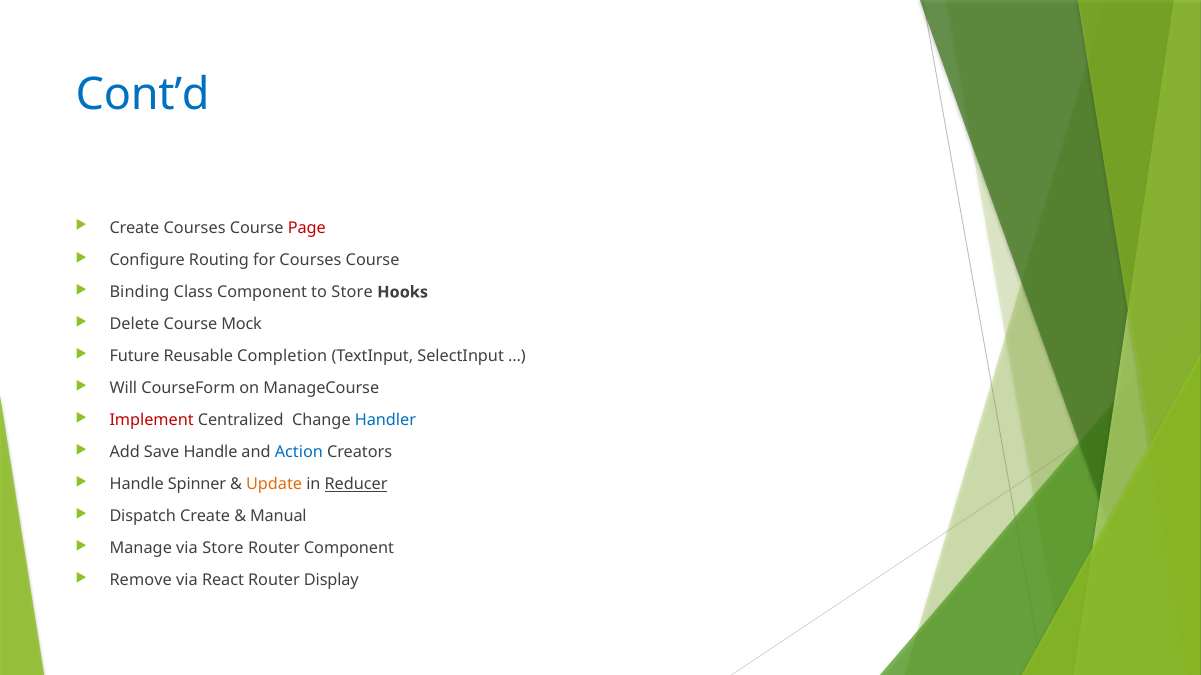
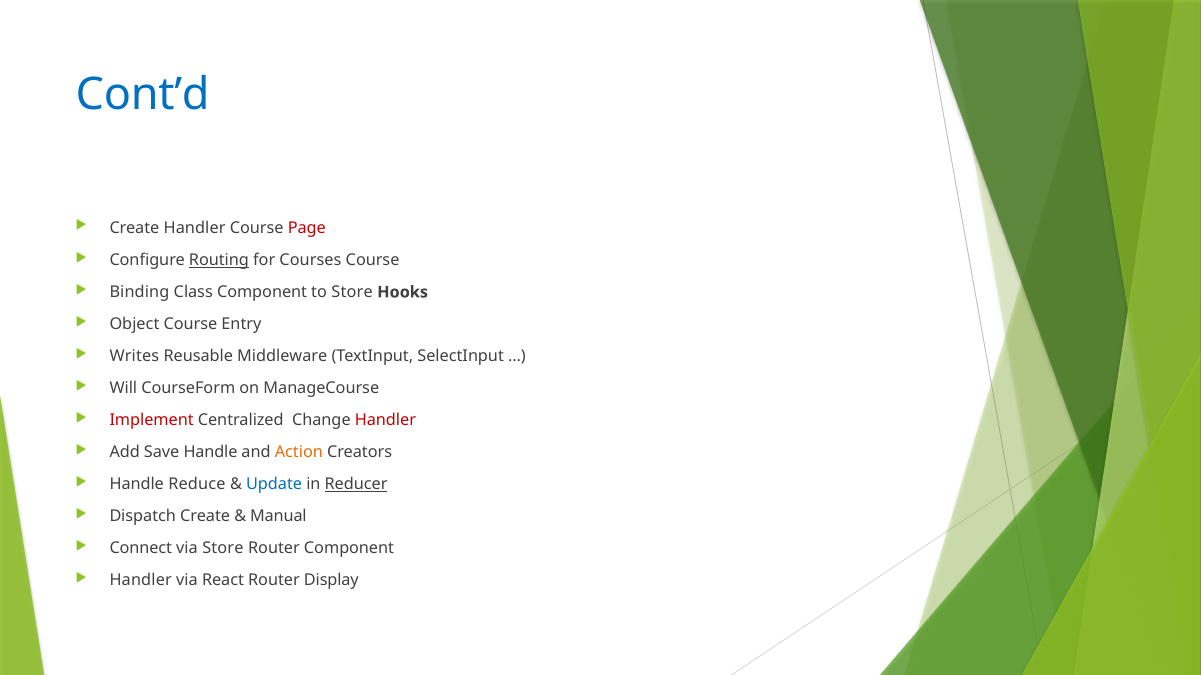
Create Courses: Courses -> Handler (195, 228)
Routing underline: none -> present (219, 260)
Delete: Delete -> Object (134, 324)
Mock: Mock -> Entry (241, 324)
Future: Future -> Writes (134, 356)
Completion: Completion -> Middleware (282, 356)
Handler colour: blue -> red (385, 421)
Action colour: blue -> orange (299, 453)
Spinner: Spinner -> Reduce (197, 485)
Update colour: orange -> blue (274, 485)
Manage: Manage -> Connect (141, 549)
Remove: Remove -> Handler (141, 581)
